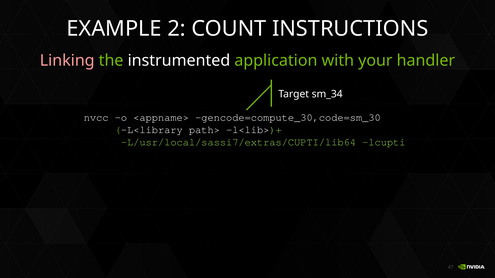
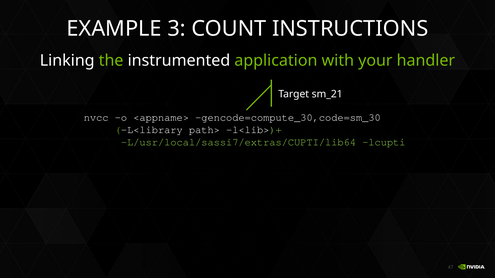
2: 2 -> 3 (177, 29)
Linking colour: pink -> white (67, 60)
sm_34: sm_34 -> sm_21 (327, 94)
